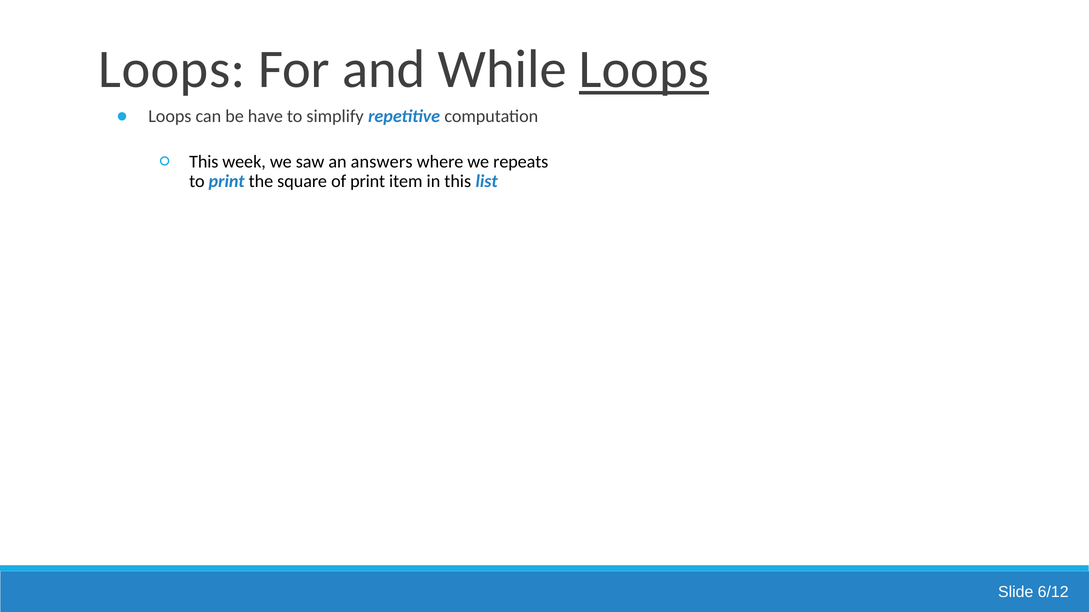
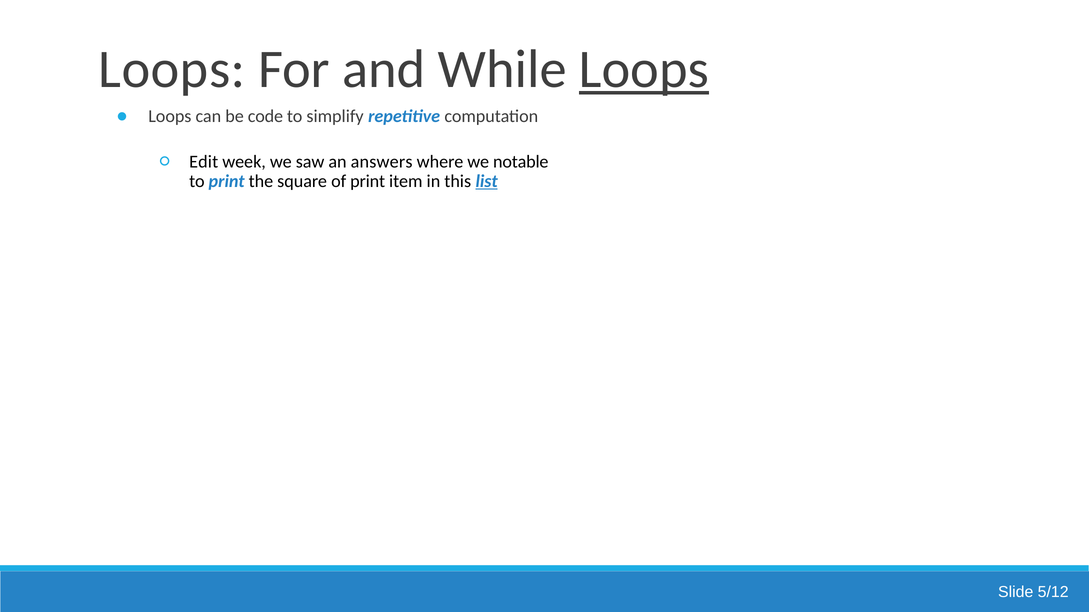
have: have -> code (265, 116)
This: This -> Edit (204, 162)
repeats: repeats -> notable (521, 162)
list underline: none -> present (487, 181)
6/12: 6/12 -> 5/12 (1053, 593)
